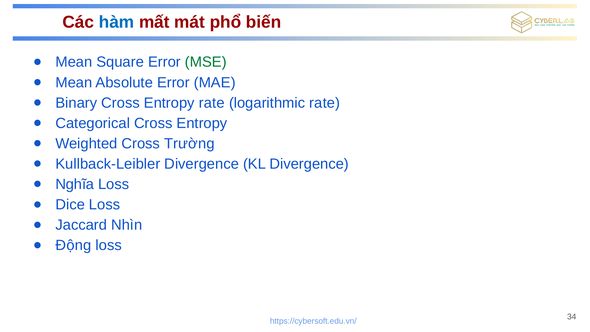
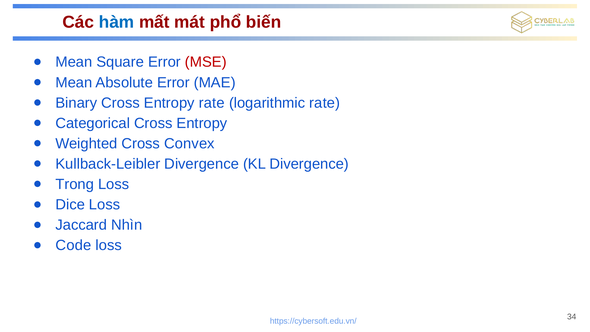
MSE colour: green -> red (206, 62)
Trường: Trường -> Convex (189, 143)
Nghĩa: Nghĩa -> Trong (75, 184)
Động: Động -> Code (73, 245)
